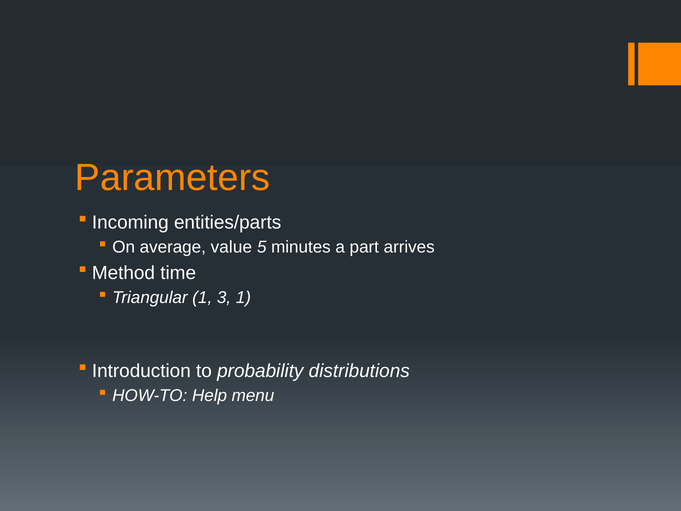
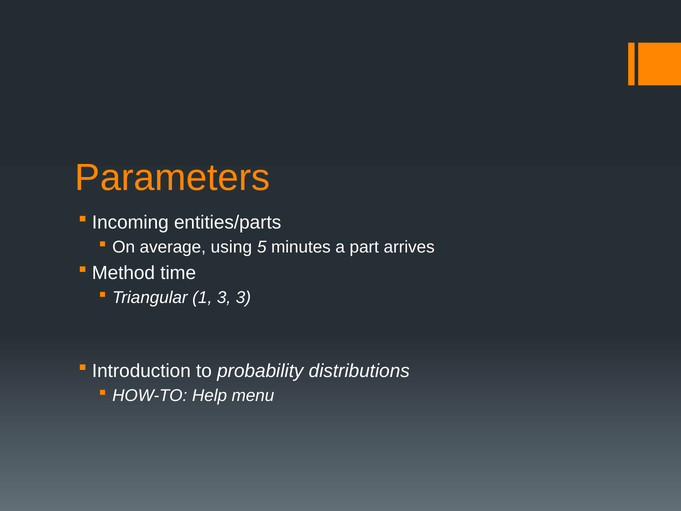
value: value -> using (231, 247)
3 1: 1 -> 3 (243, 298)
